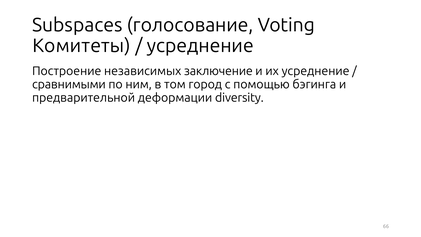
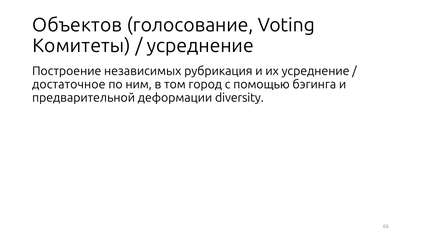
Subspaces: Subspaces -> Объектов (77, 25)
заключение: заключение -> рубрикация (218, 71)
сравнимыми: сравнимыми -> достаточное (69, 84)
